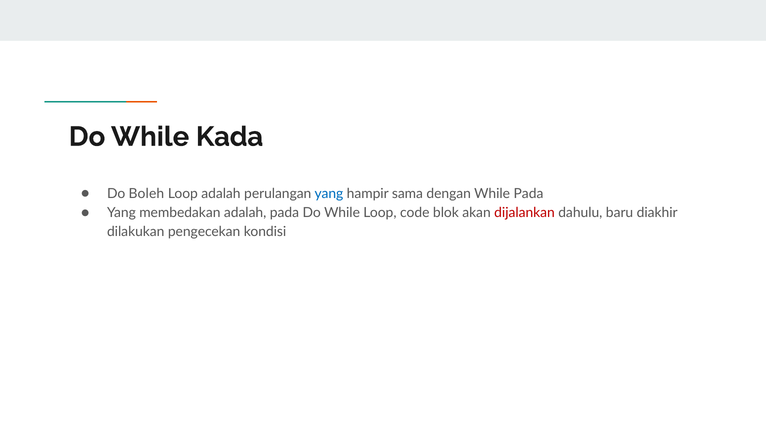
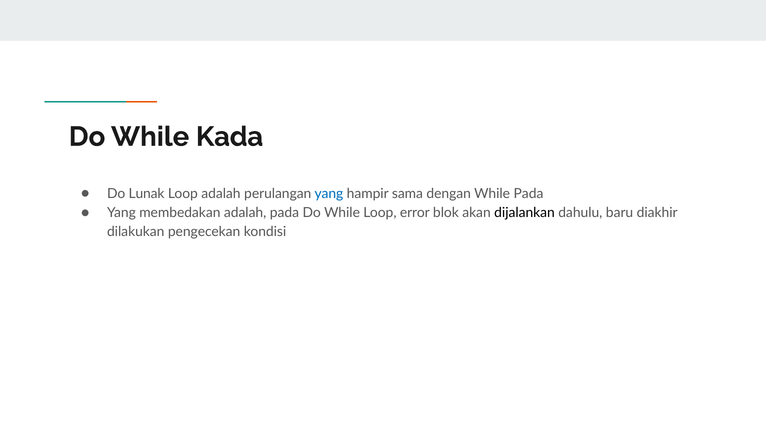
Boleh: Boleh -> Lunak (146, 194)
code: code -> error (415, 213)
dijalankan colour: red -> black (525, 213)
